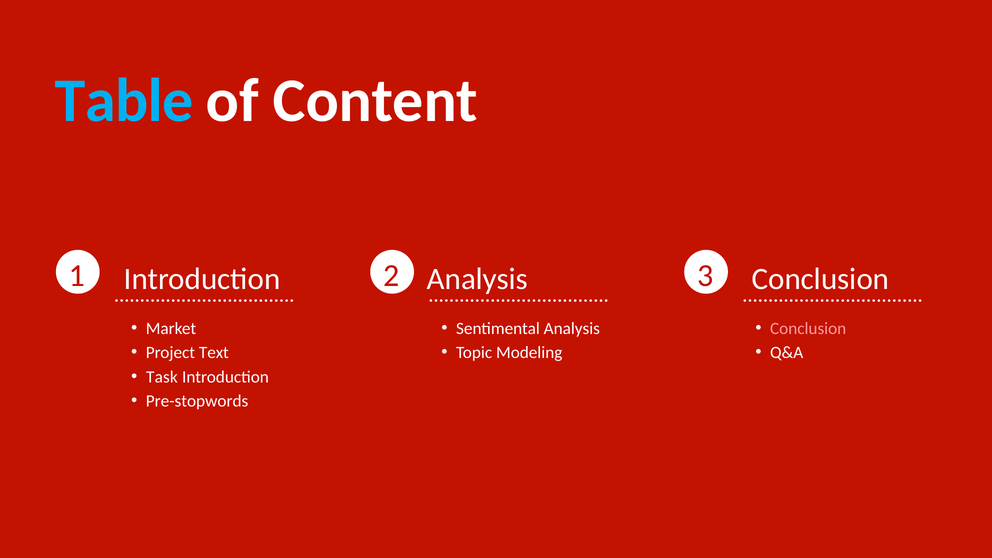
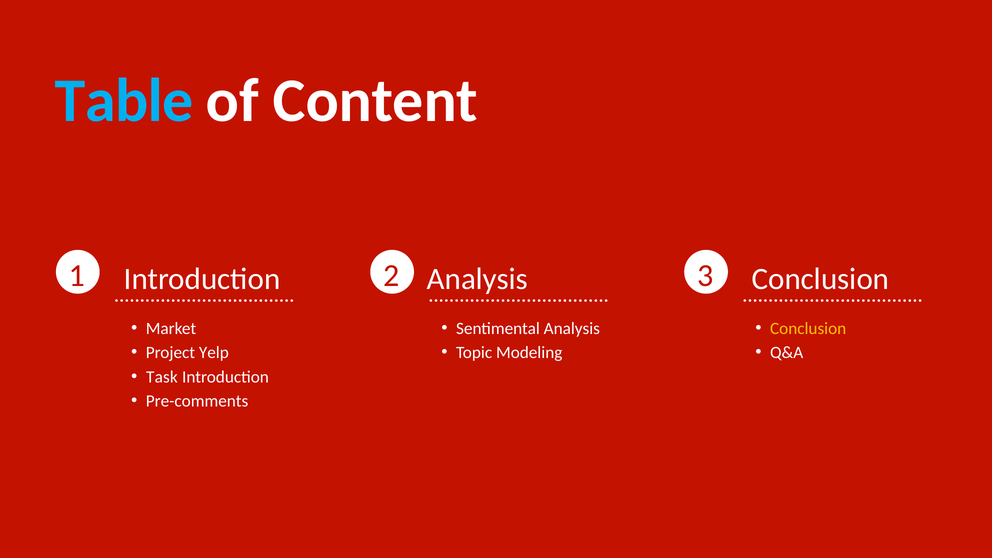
Conclusion colour: pink -> yellow (808, 329)
Text: Text -> Yelp (214, 353)
Pre-stopwords: Pre-stopwords -> Pre-comments (197, 401)
